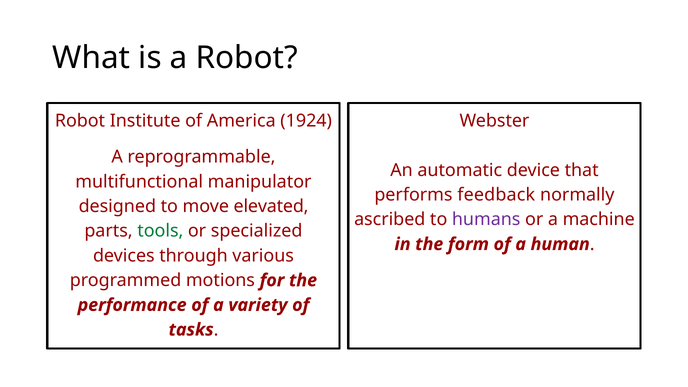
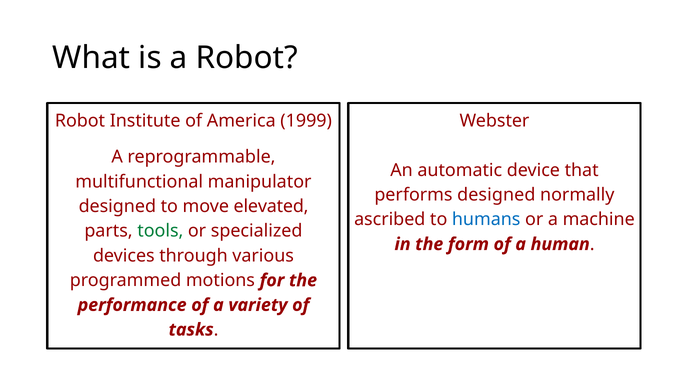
1924: 1924 -> 1999 (306, 121)
performs feedback: feedback -> designed (496, 195)
humans colour: purple -> blue (486, 220)
